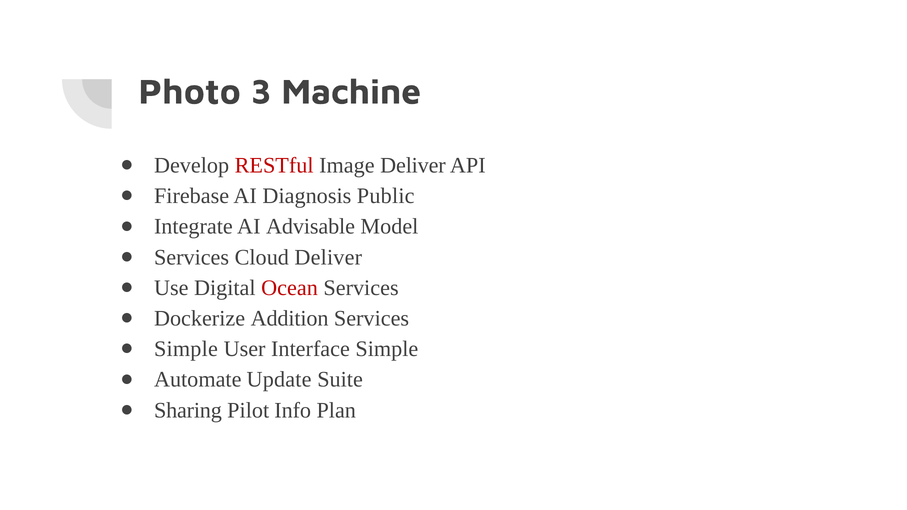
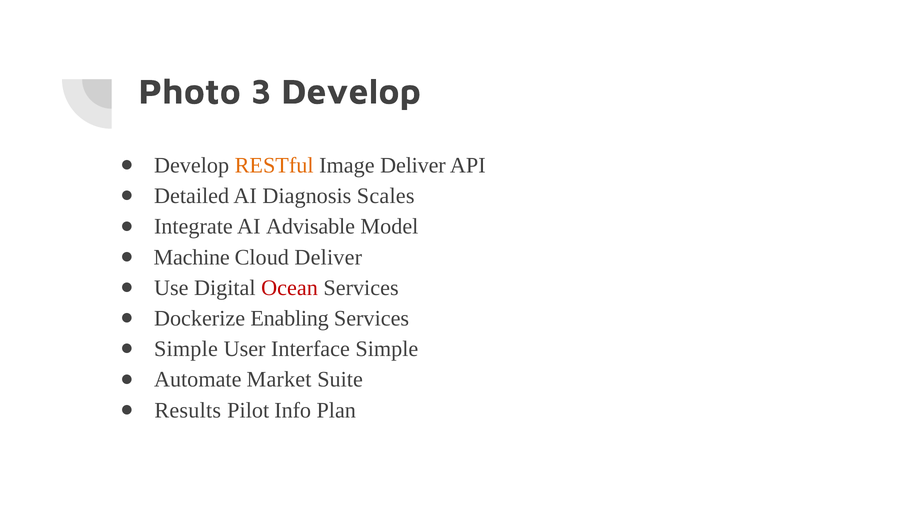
3 Machine: Machine -> Develop (351, 92)
RESTful colour: red -> orange (274, 166)
Firebase: Firebase -> Detailed (192, 196)
Public: Public -> Scales (386, 196)
Services: Services -> Machine (192, 257)
Addition: Addition -> Enabling (290, 319)
Update: Update -> Market (279, 380)
Sharing: Sharing -> Results (188, 410)
